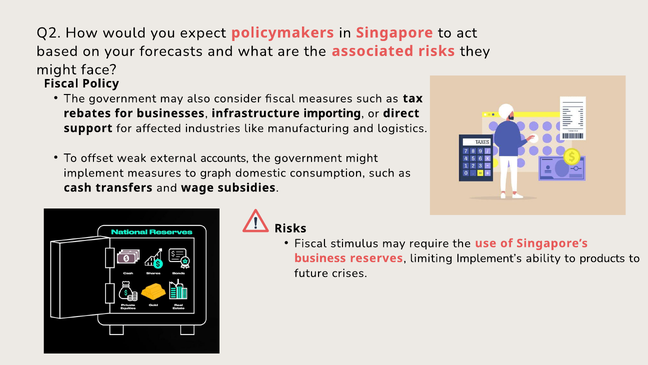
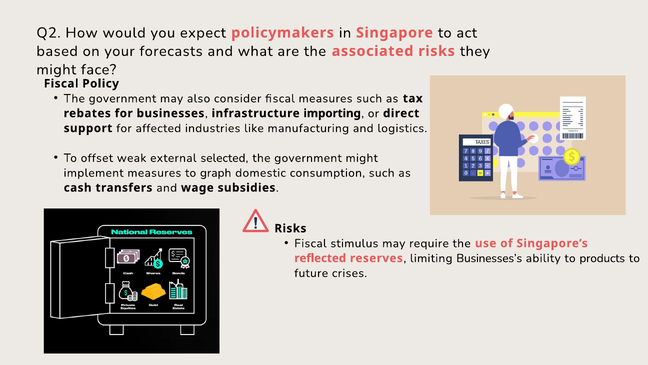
accounts: accounts -> selected (224, 158)
business: business -> reflected (320, 258)
Implement’s: Implement’s -> Businesses’s (489, 258)
